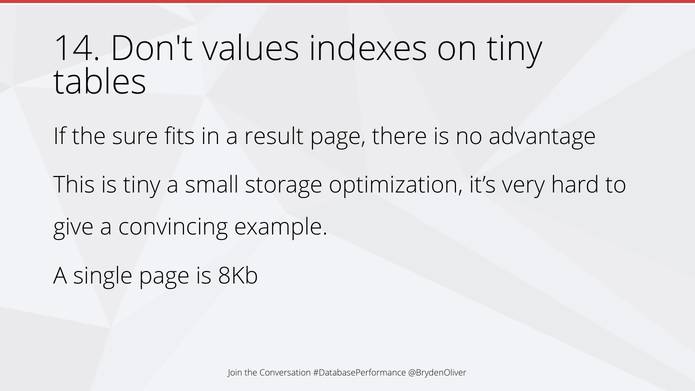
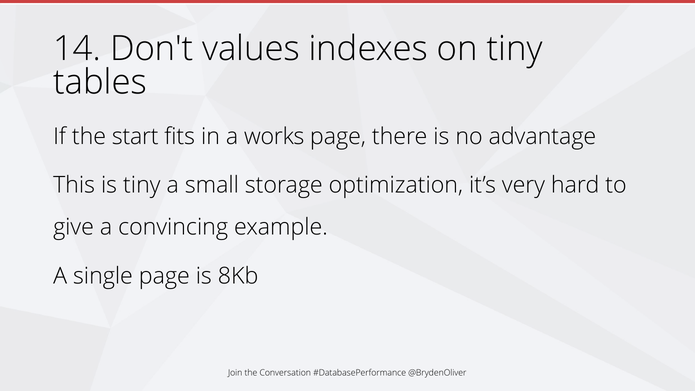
sure: sure -> start (135, 136)
result: result -> works (274, 136)
